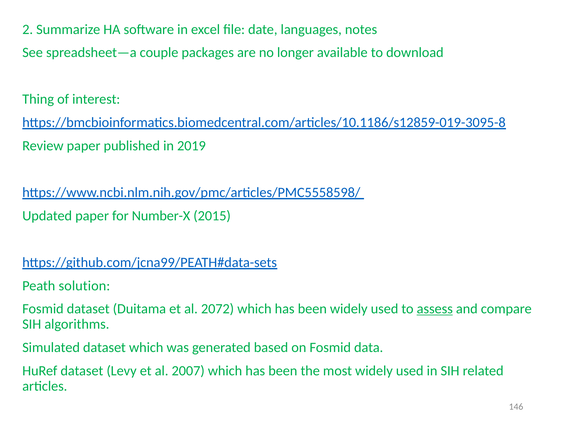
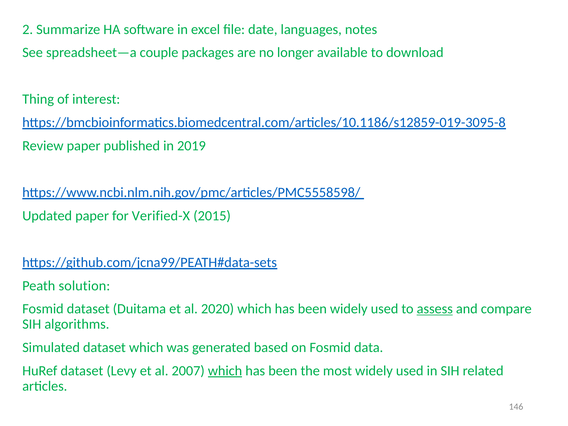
Number-X: Number-X -> Verified-X (161, 216)
2072: 2072 -> 2020 (218, 309)
which underline: none -> present (225, 371)
